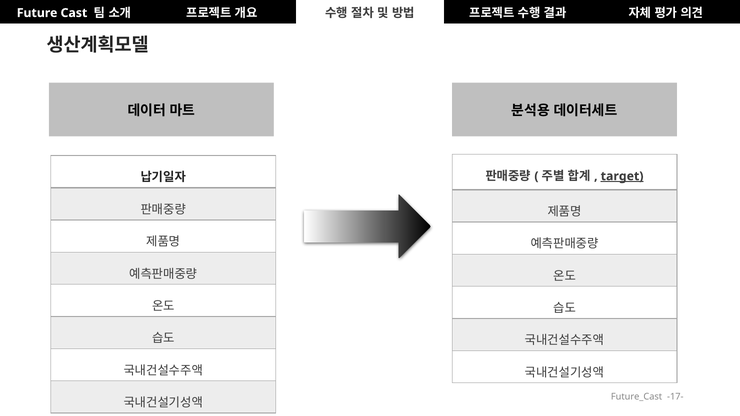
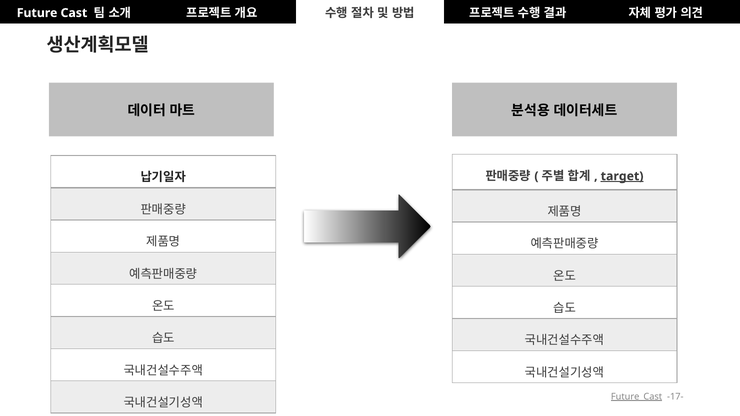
Future_Cast underline: none -> present (637, 397)
